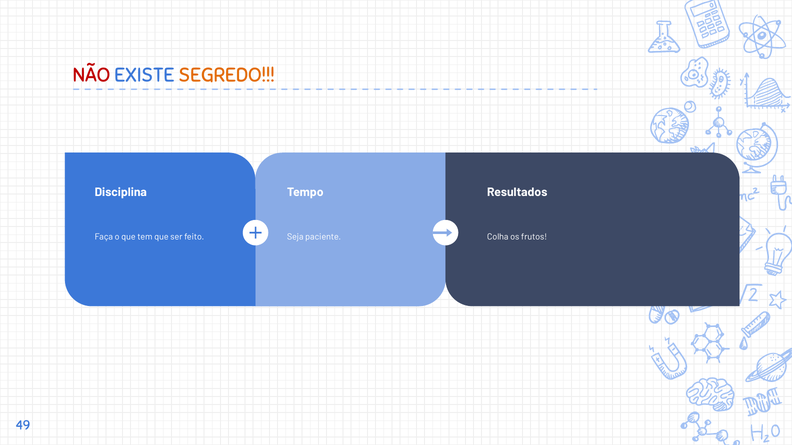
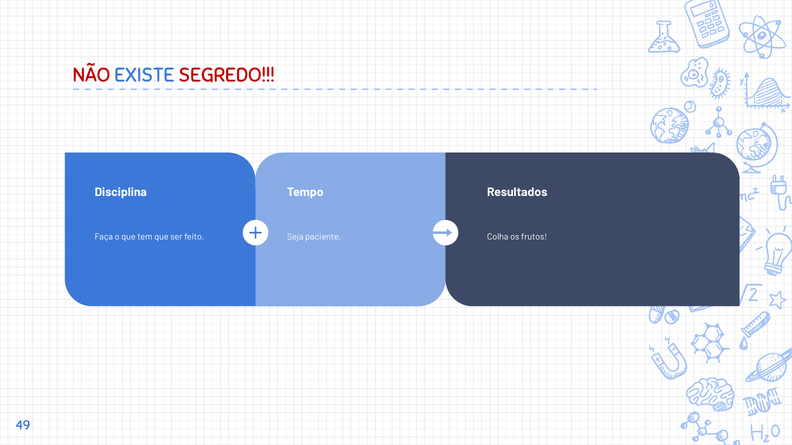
SEGREDO colour: orange -> red (227, 75)
